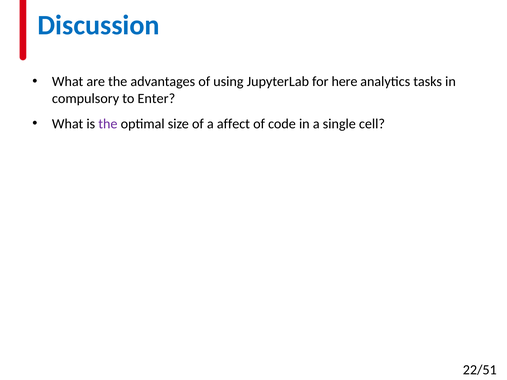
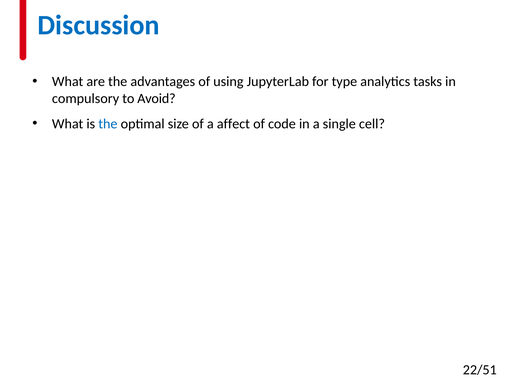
here: here -> type (344, 82)
Enter: Enter -> Avoid (156, 99)
the colour: purple -> blue (108, 124)
